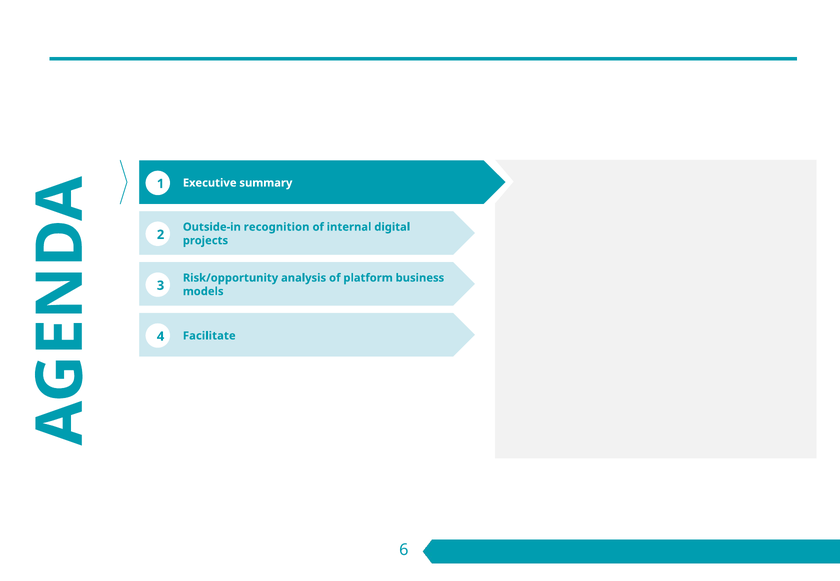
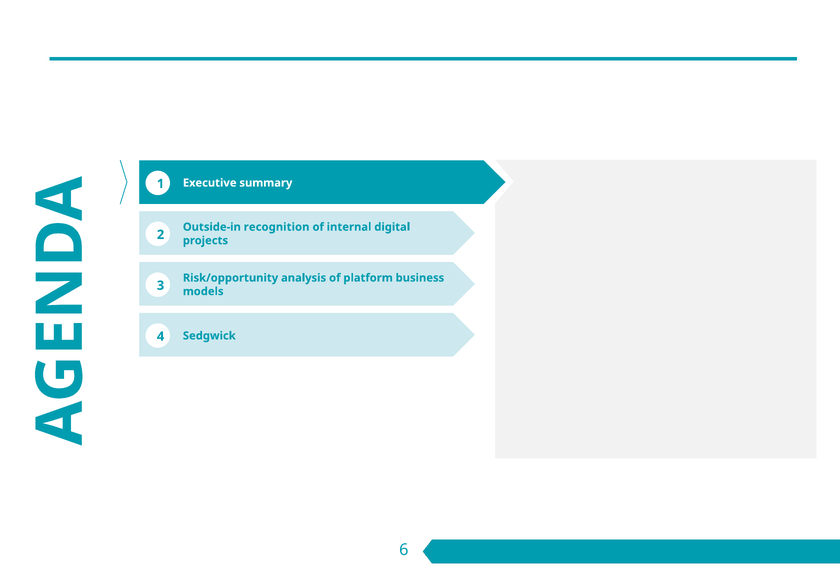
Facilitate: Facilitate -> Sedgwick (209, 336)
